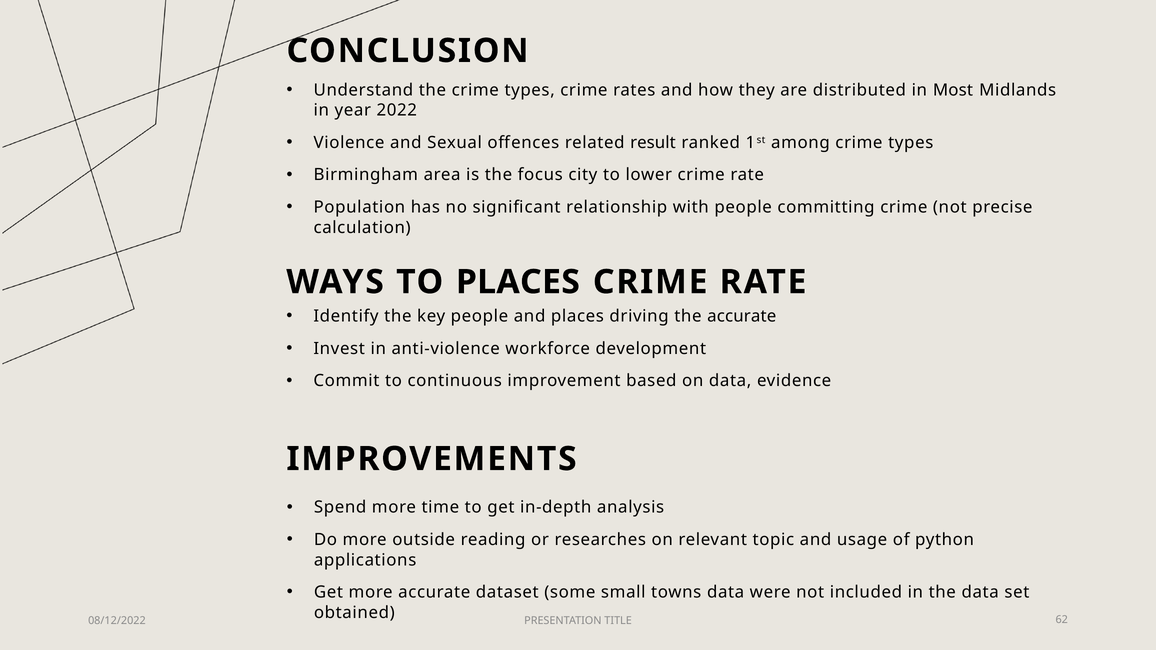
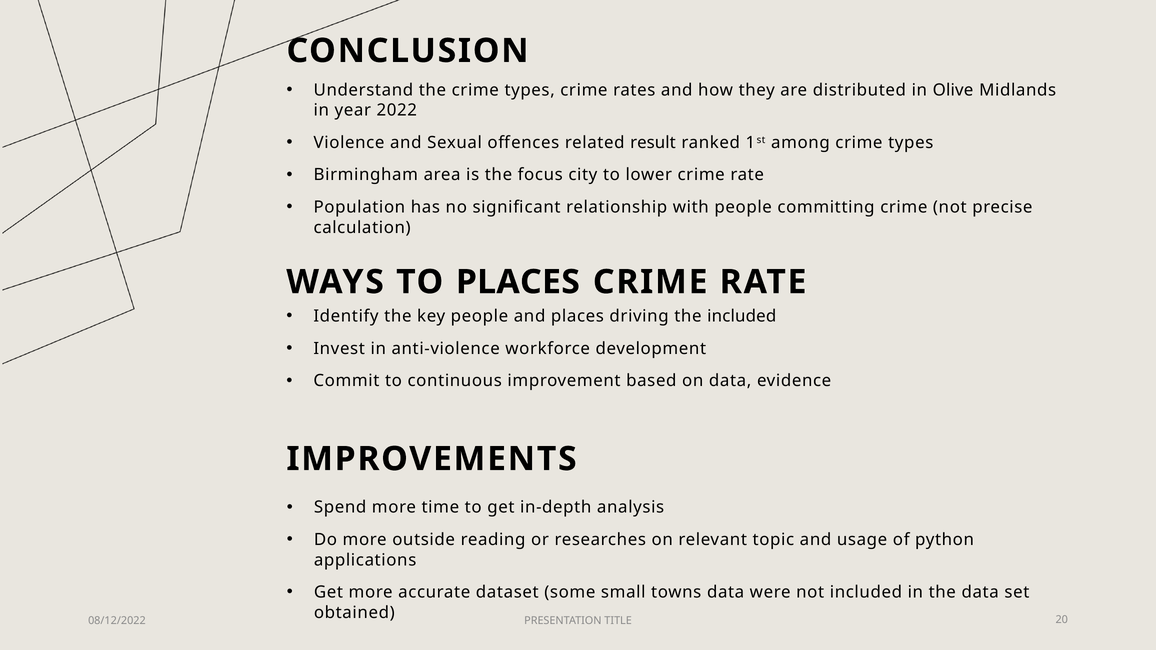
Most: Most -> Olive (953, 90)
the accurate: accurate -> included (742, 316)
62: 62 -> 20 (1062, 620)
